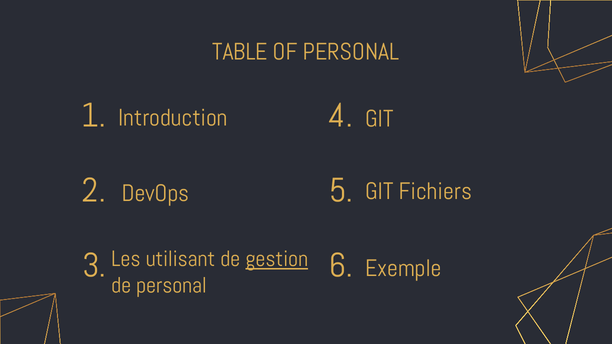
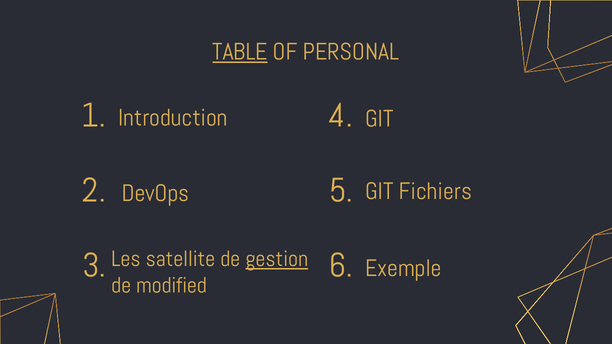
TABLE underline: none -> present (240, 52)
utilisant: utilisant -> satellite (180, 259)
de personal: personal -> modified (172, 286)
